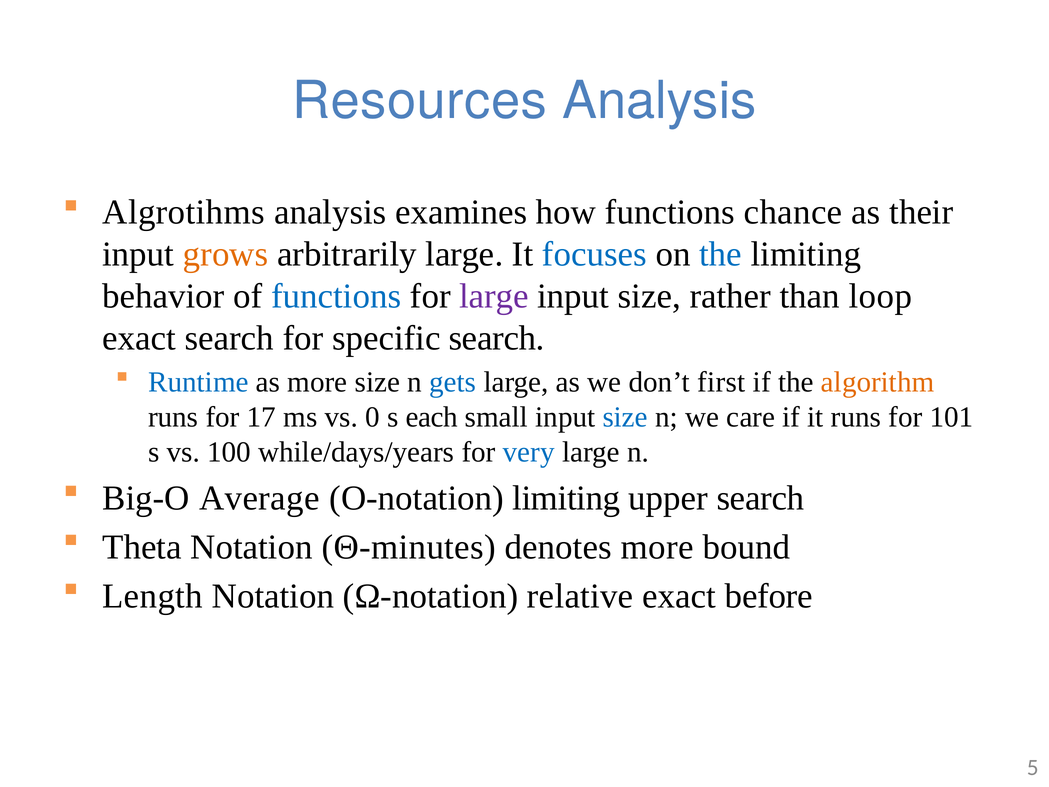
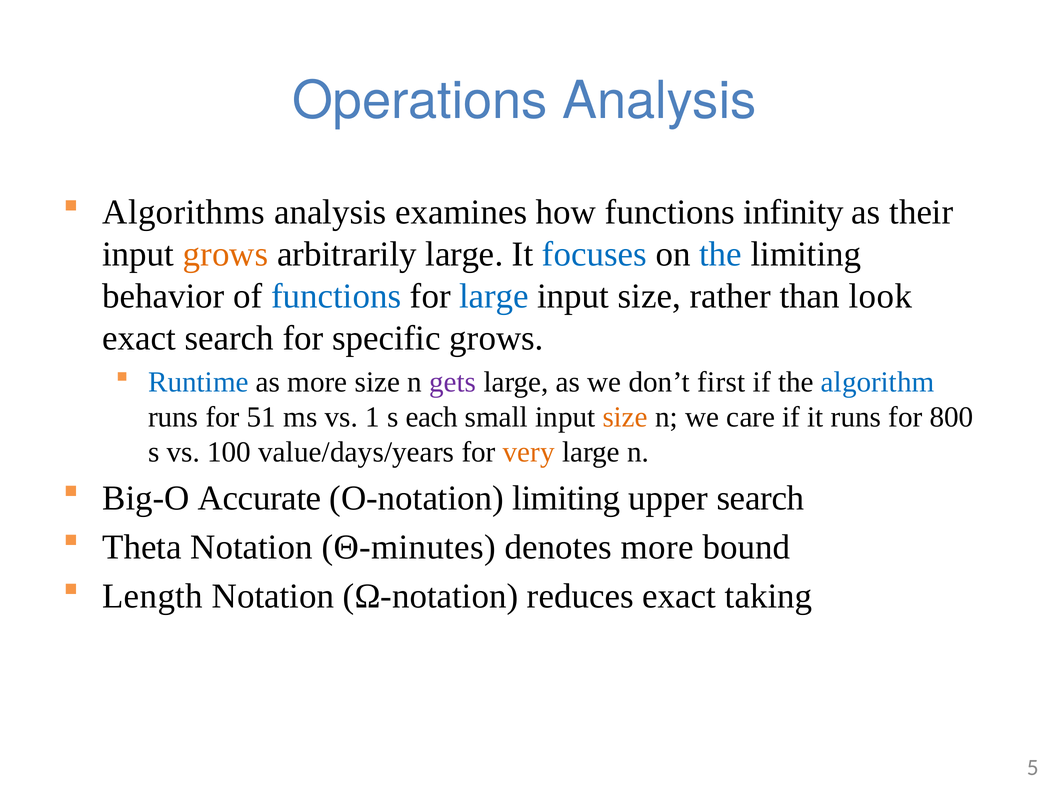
Resources: Resources -> Operations (420, 101)
Algrotihms: Algrotihms -> Algorithms (184, 212)
chance: chance -> infinity (793, 212)
large colour: purple -> blue (494, 296)
loop: loop -> look (881, 296)
specific search: search -> grows (497, 338)
gets colour: blue -> purple (453, 382)
algorithm colour: orange -> blue (878, 382)
17: 17 -> 51 (261, 417)
0: 0 -> 1 (373, 417)
size colour: blue -> orange (625, 417)
101: 101 -> 800 (952, 417)
while/days/years: while/days/years -> value/days/years (356, 452)
very colour: blue -> orange (529, 452)
Average: Average -> Accurate (260, 498)
relative: relative -> reduces (580, 596)
before: before -> taking (769, 596)
